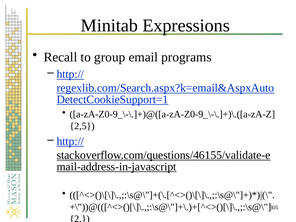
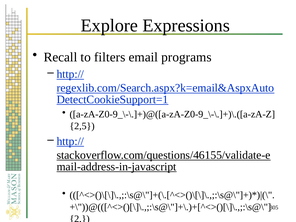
Minitab: Minitab -> Explore (109, 25)
group: group -> filters (110, 57)
